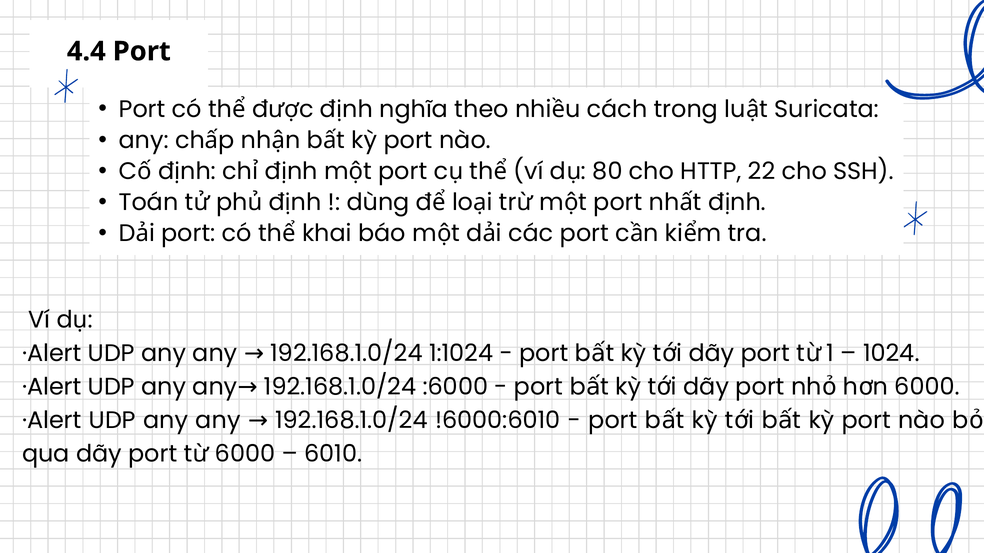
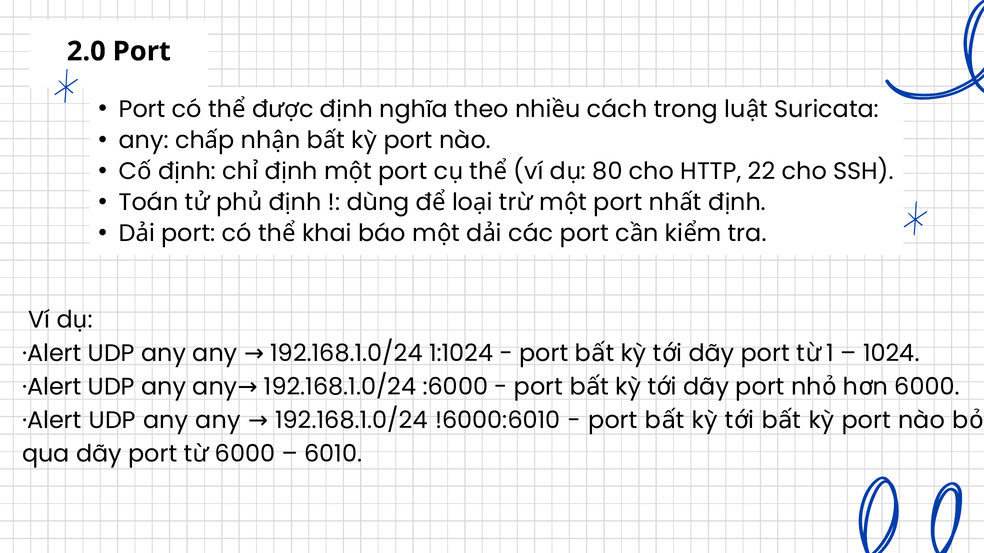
4.4: 4.4 -> 2.0 (86, 51)
